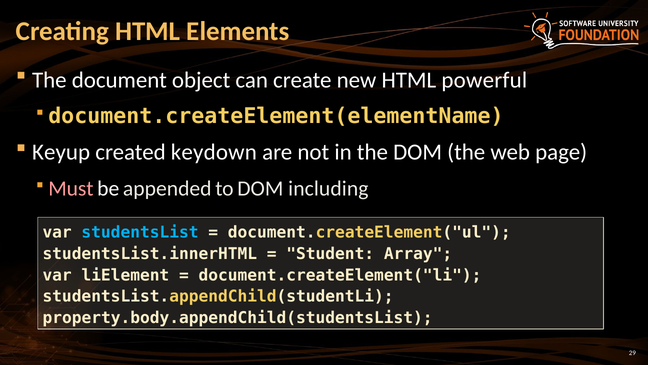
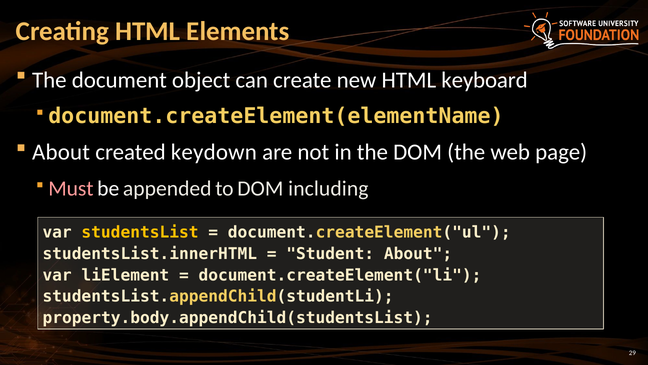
powerful: powerful -> keyboard (485, 80)
Keyup: Keyup -> About (61, 152)
studentsList colour: light blue -> yellow (140, 232)
Student Array: Array -> About (418, 254)
